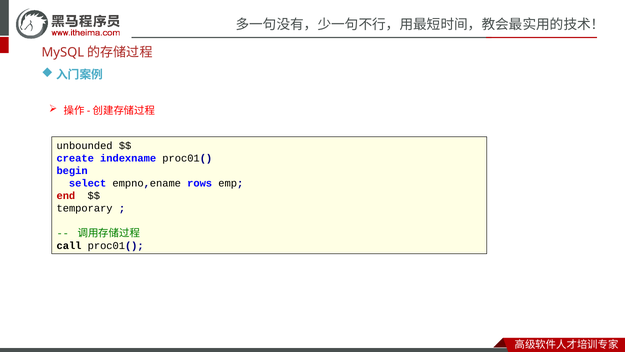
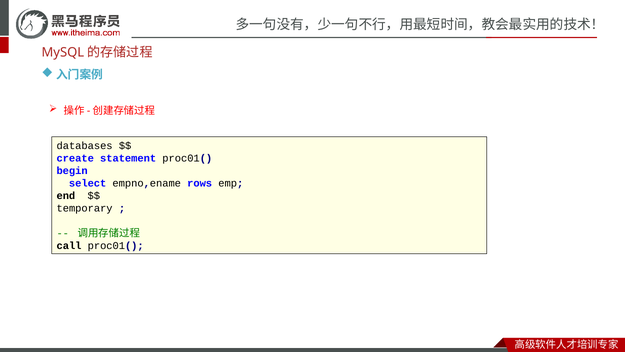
unbounded: unbounded -> databases (85, 146)
indexname: indexname -> statement (128, 158)
end colour: red -> black (66, 196)
